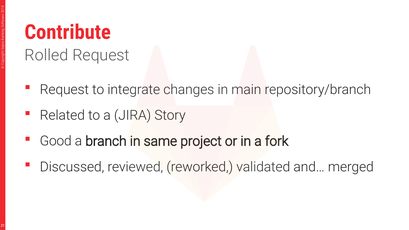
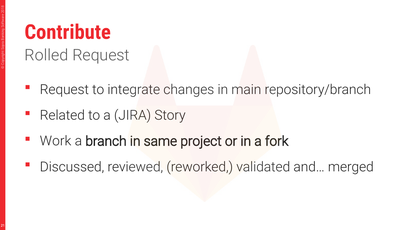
Good: Good -> Work (56, 141)
